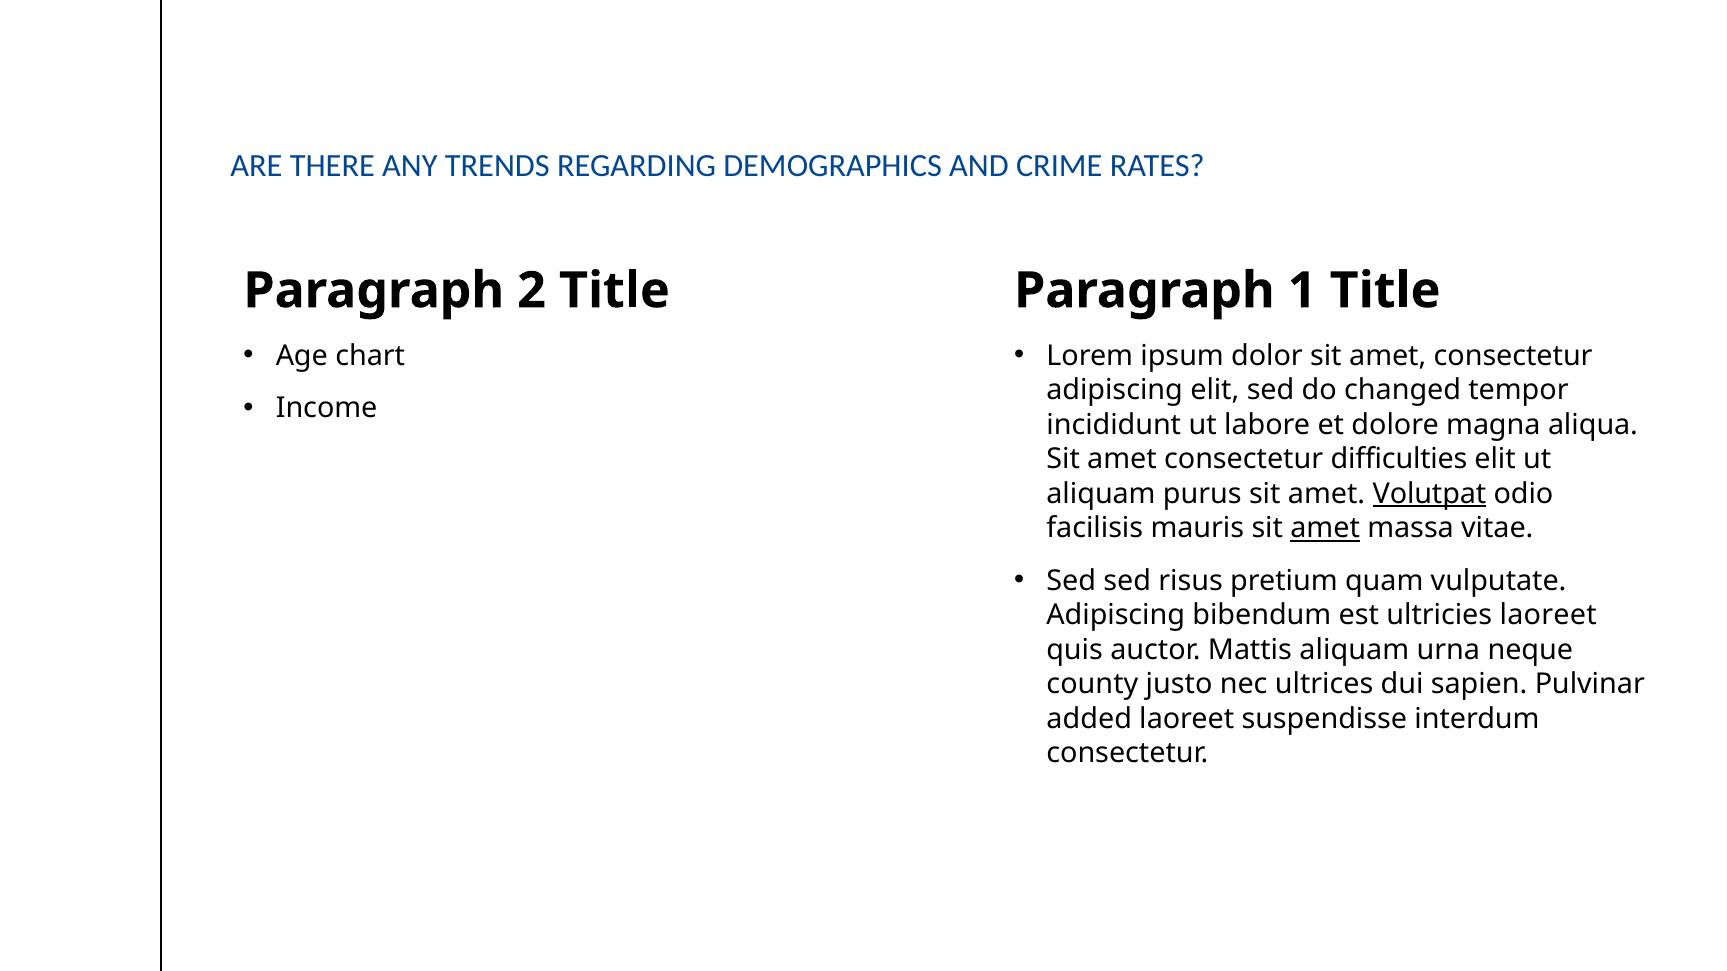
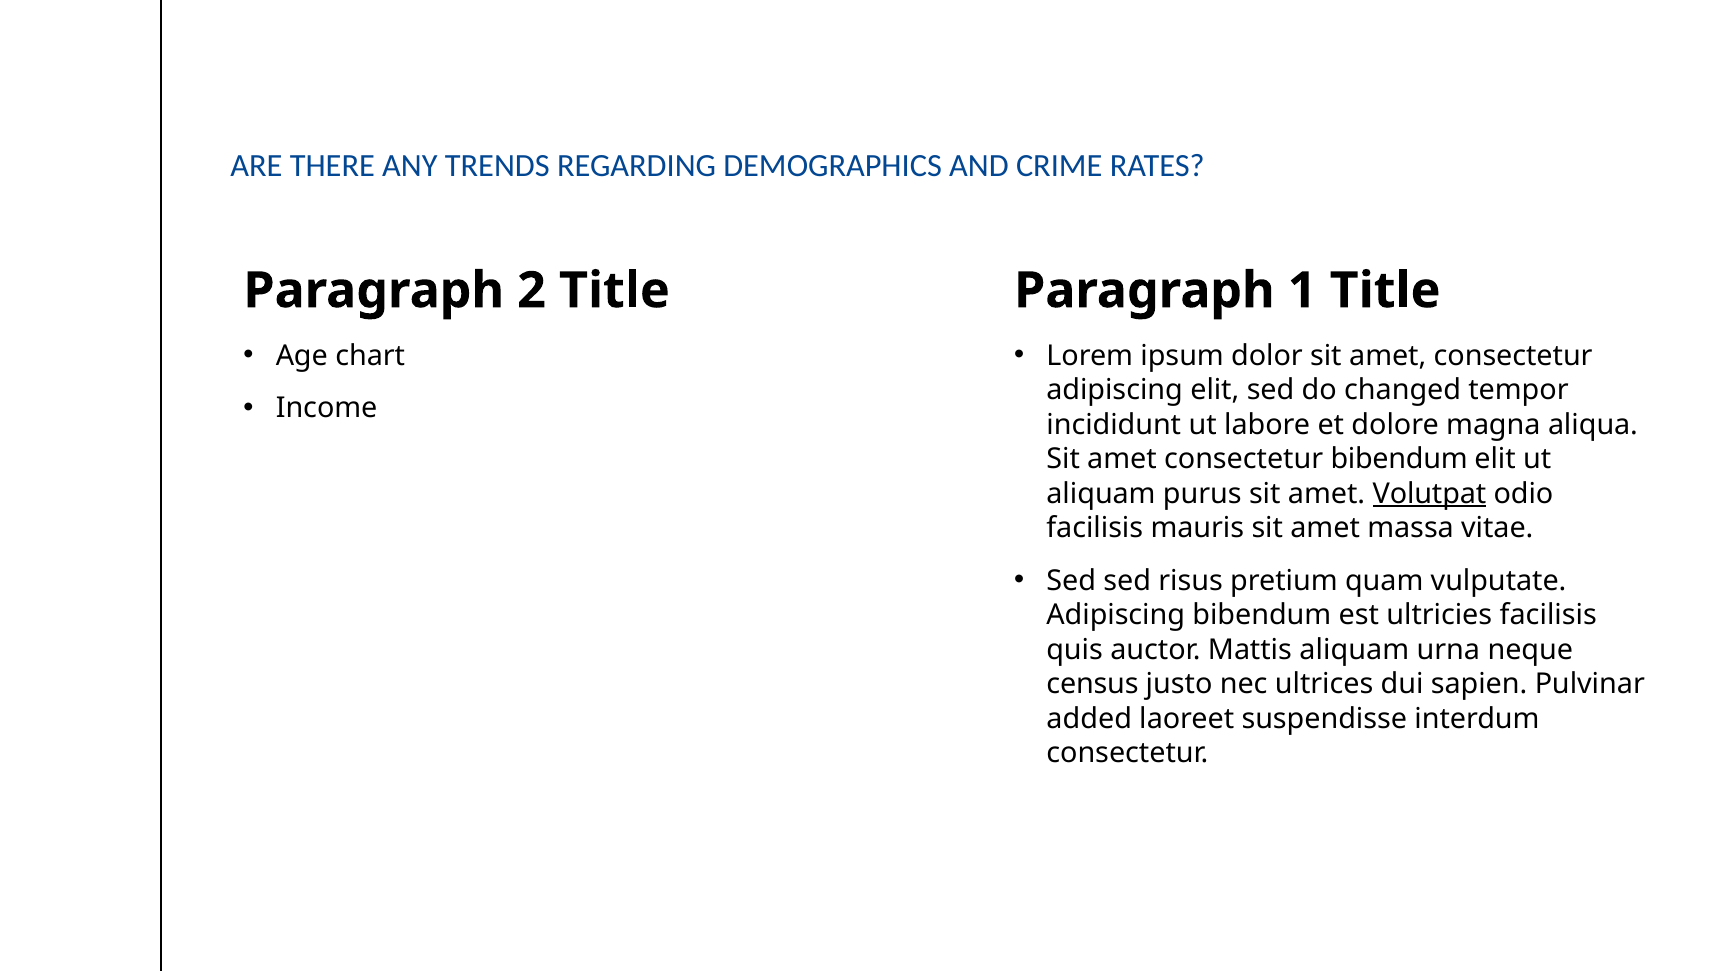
consectetur difficulties: difficulties -> bibendum (1399, 459)
amet underline: present -> none (1325, 529)
ultricies laoreet: laoreet -> facilisis (1548, 616)
county: county -> census (1093, 685)
